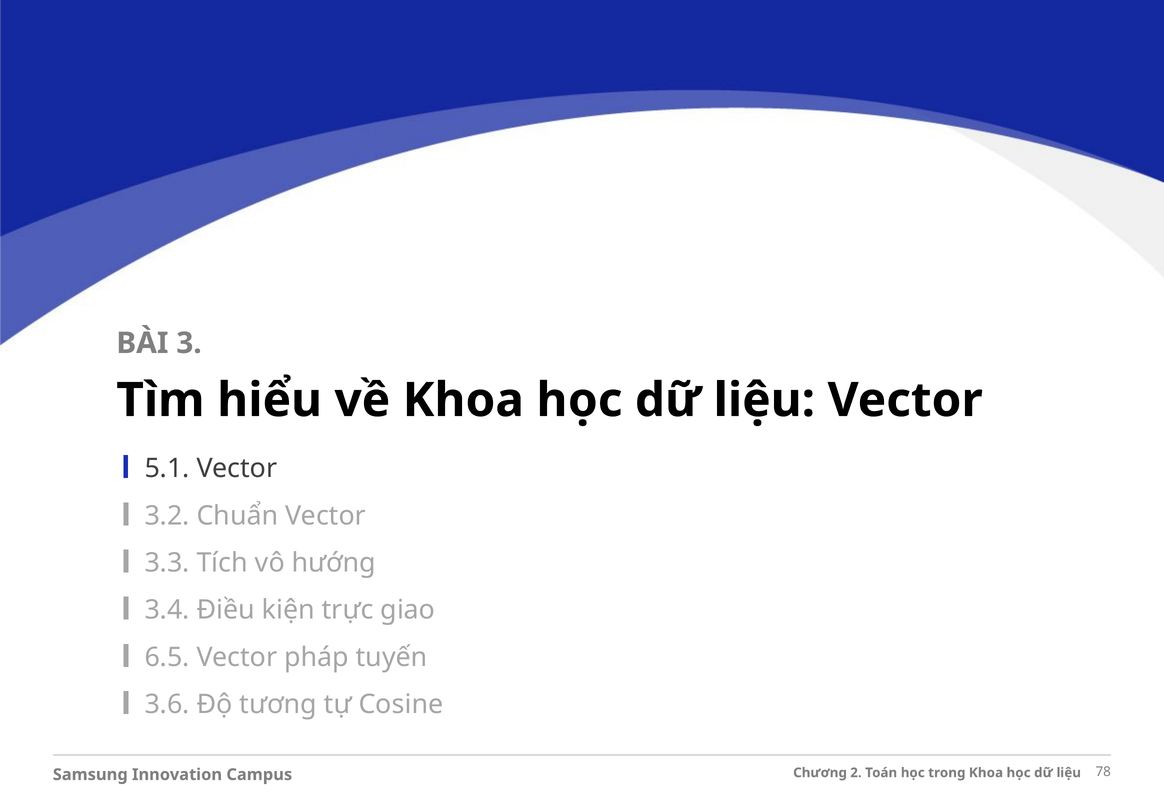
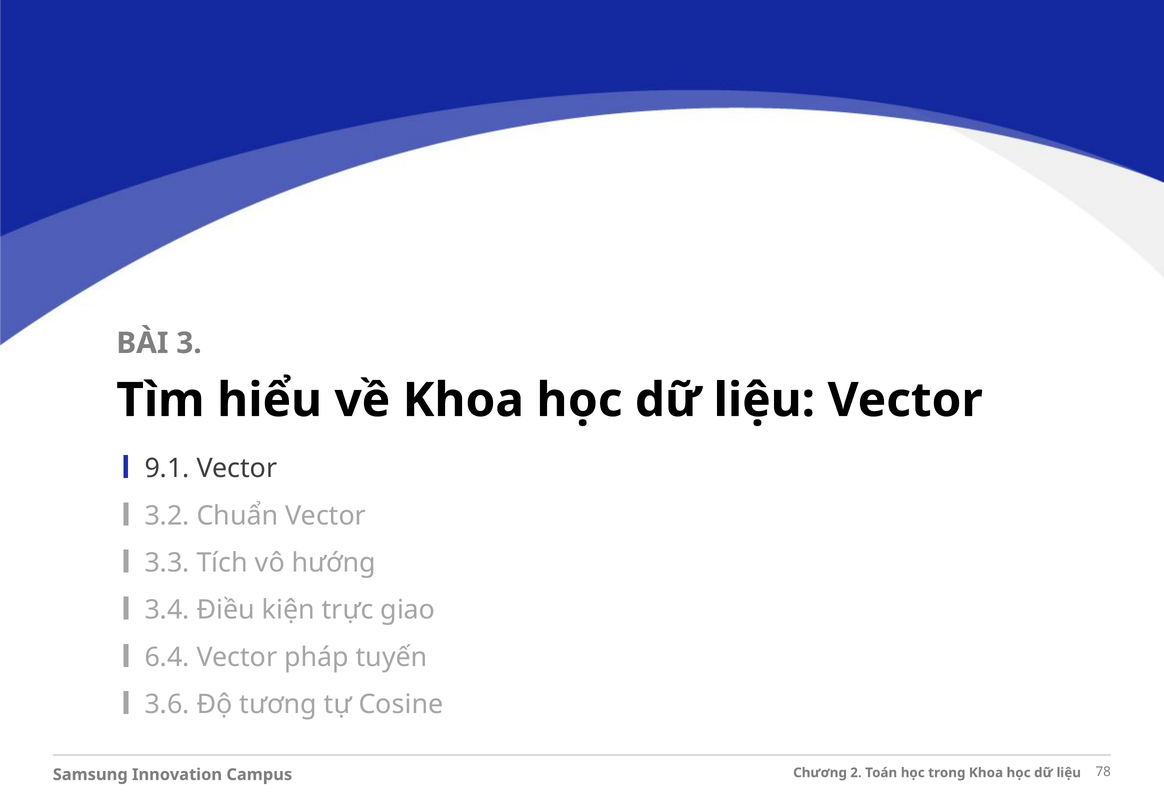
5.1: 5.1 -> 9.1 (167, 469)
6.5: 6.5 -> 6.4 (167, 657)
